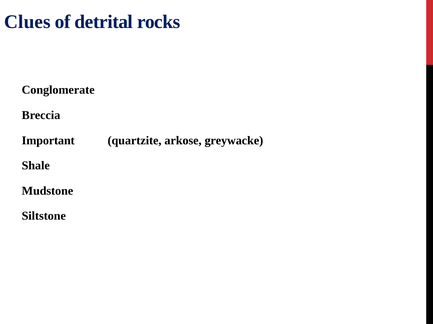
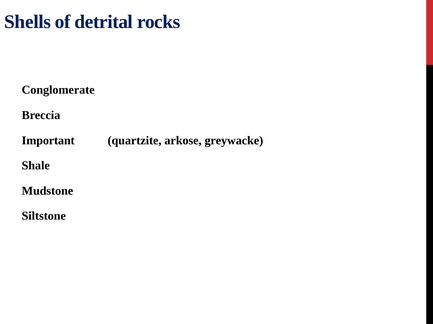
Clues: Clues -> Shells (28, 22)
